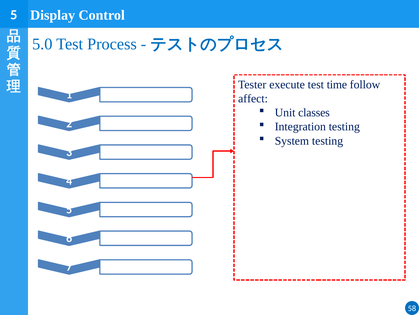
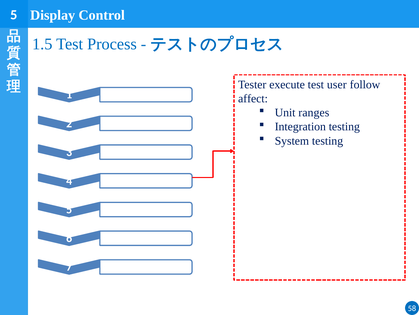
5.0: 5.0 -> 1.5 (42, 44)
time: time -> user (337, 85)
classes: classes -> ranges (314, 113)
